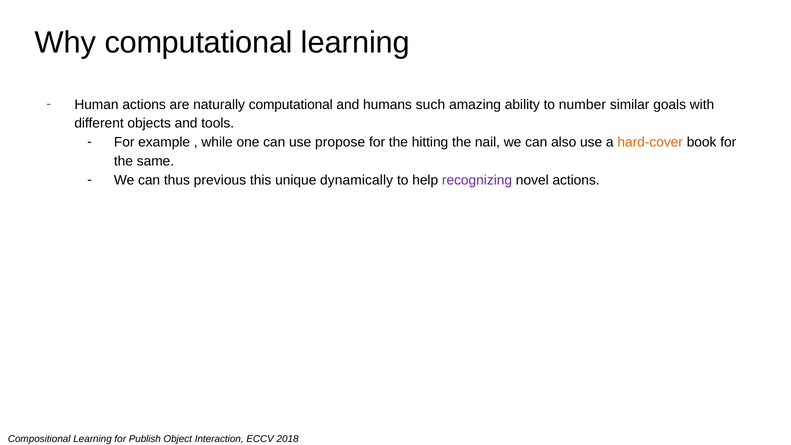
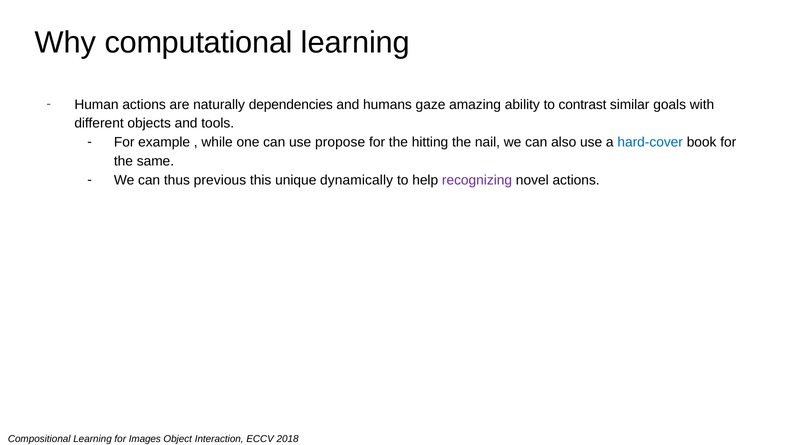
naturally computational: computational -> dependencies (291, 104)
such: such -> gaze (431, 104)
number: number -> contrast (583, 104)
hard-cover colour: orange -> blue (650, 142)
Publish: Publish -> Images (145, 439)
